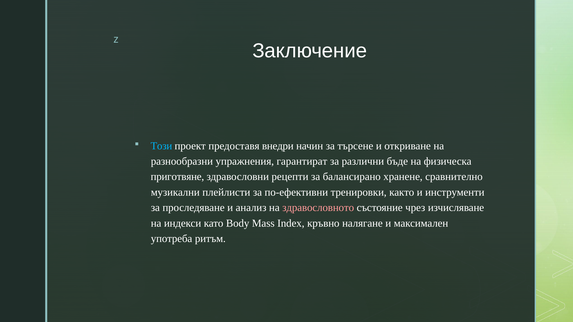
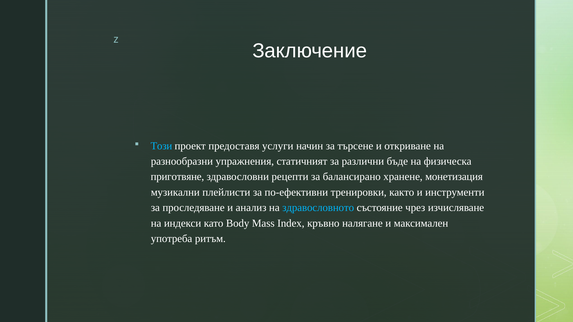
внедри: внедри -> услуги (278, 146)
гарантират: гарантират -> статичният (302, 161)
сравнително: сравнително -> монетизация (454, 177)
здравословното colour: pink -> light blue (318, 208)
